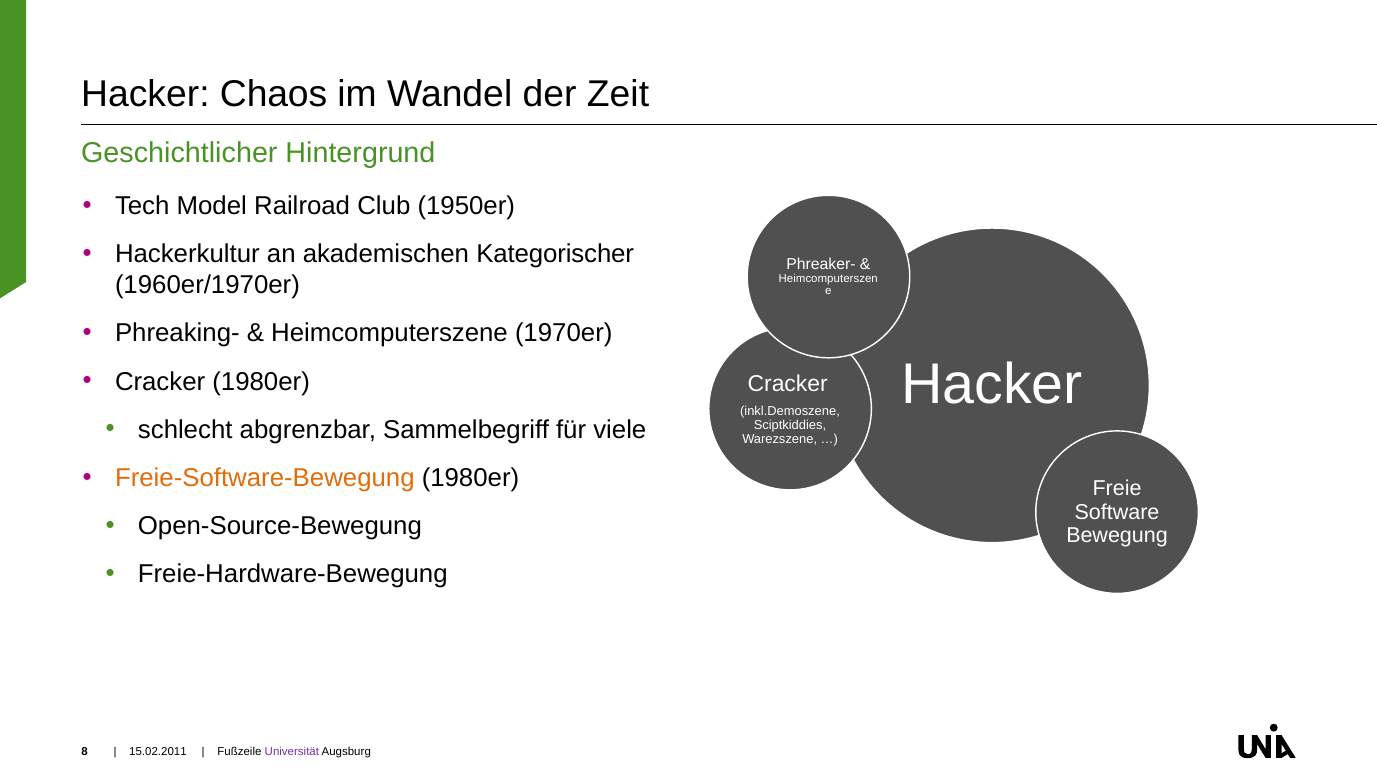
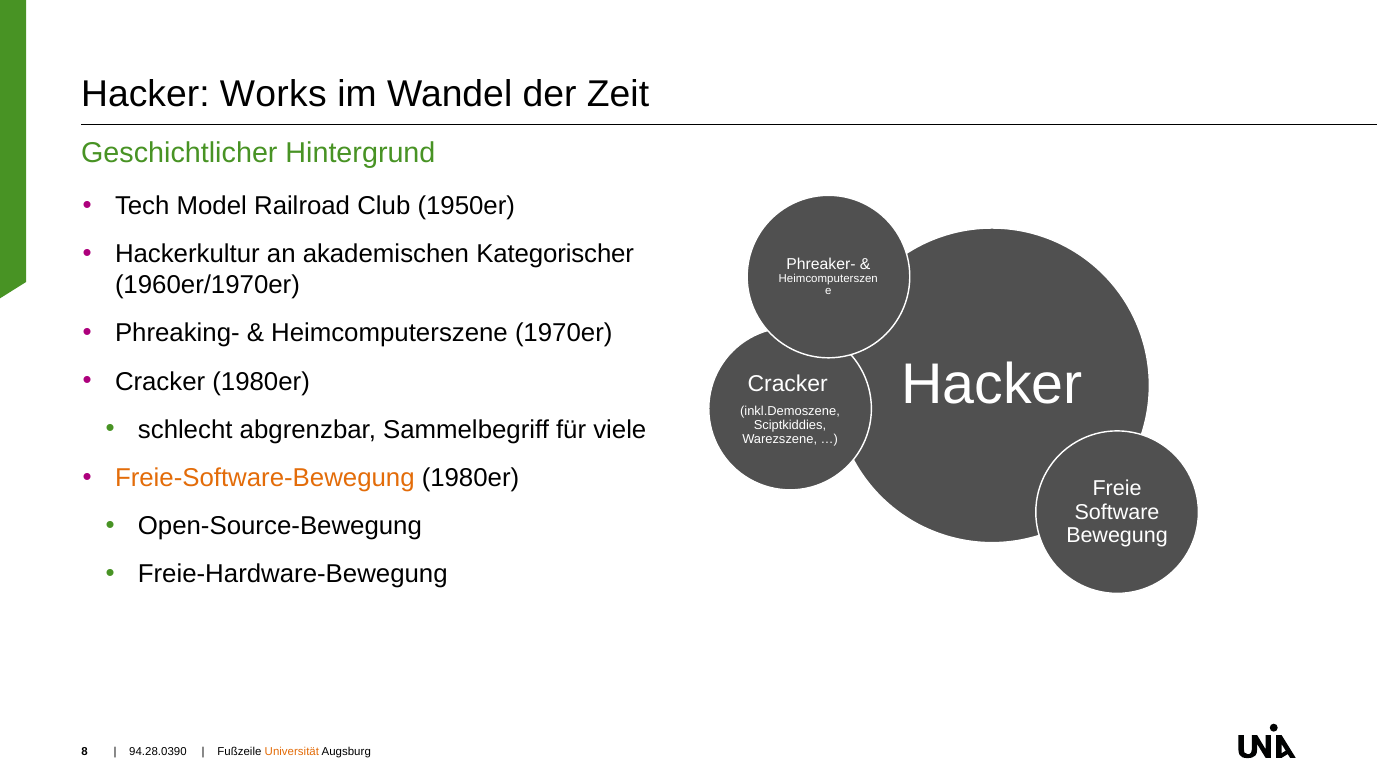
Chaos: Chaos -> Works (273, 95)
15.02.2011: 15.02.2011 -> 94.28.0390 (158, 753)
Universität colour: purple -> orange (292, 753)
